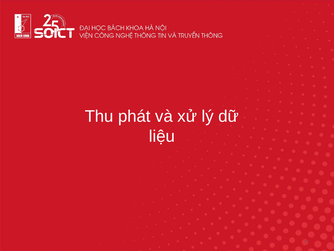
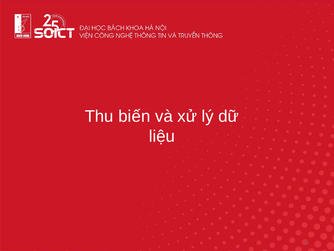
phát: phát -> biến (134, 116)
